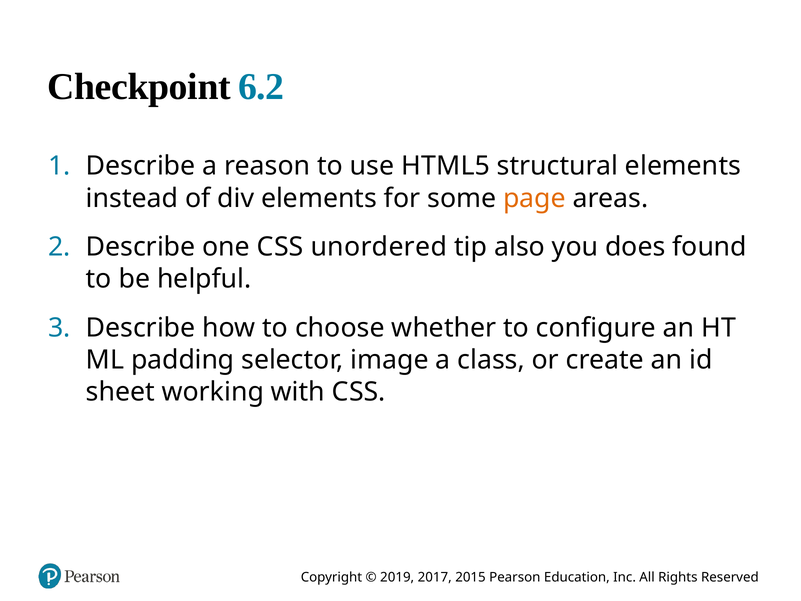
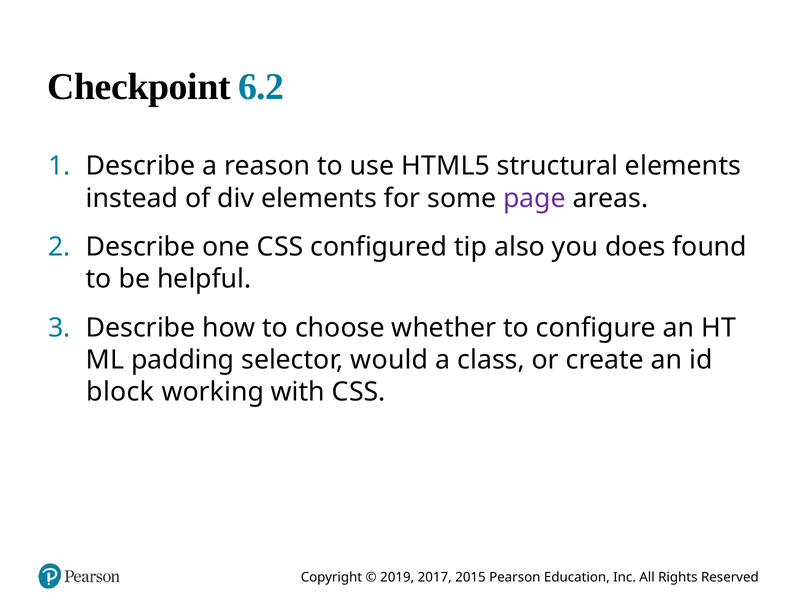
page colour: orange -> purple (535, 198)
unordered: unordered -> configured (379, 247)
image: image -> would (389, 360)
sheet: sheet -> block (120, 392)
